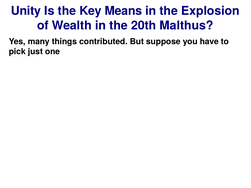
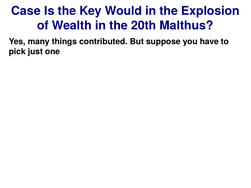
Unity: Unity -> Case (26, 11)
Means: Means -> Would (123, 11)
